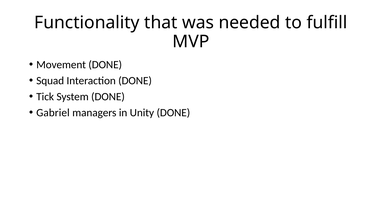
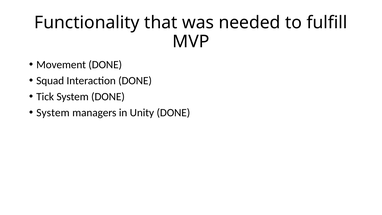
Gabriel: Gabriel -> System (53, 113)
